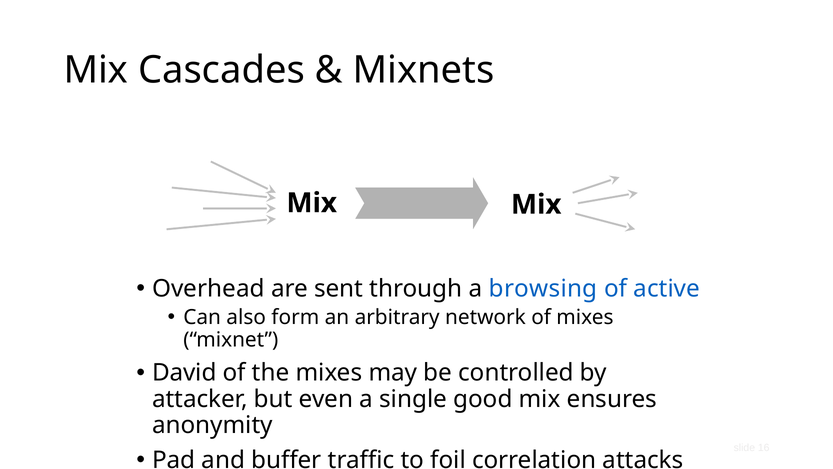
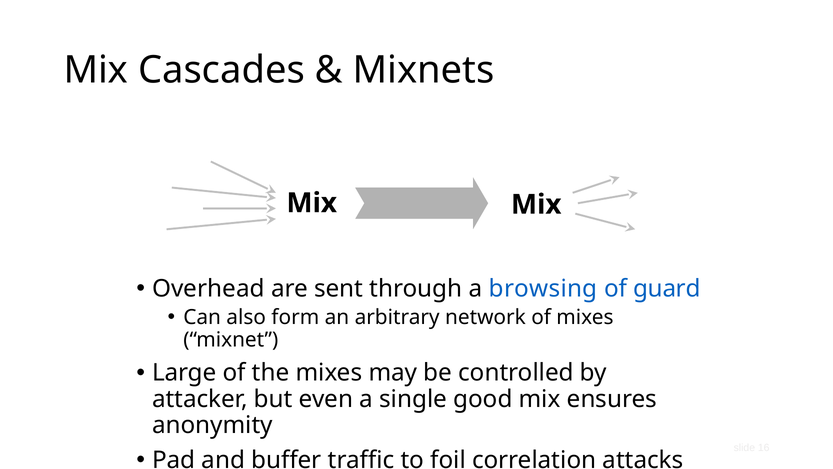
active: active -> guard (667, 288)
David: David -> Large (184, 373)
